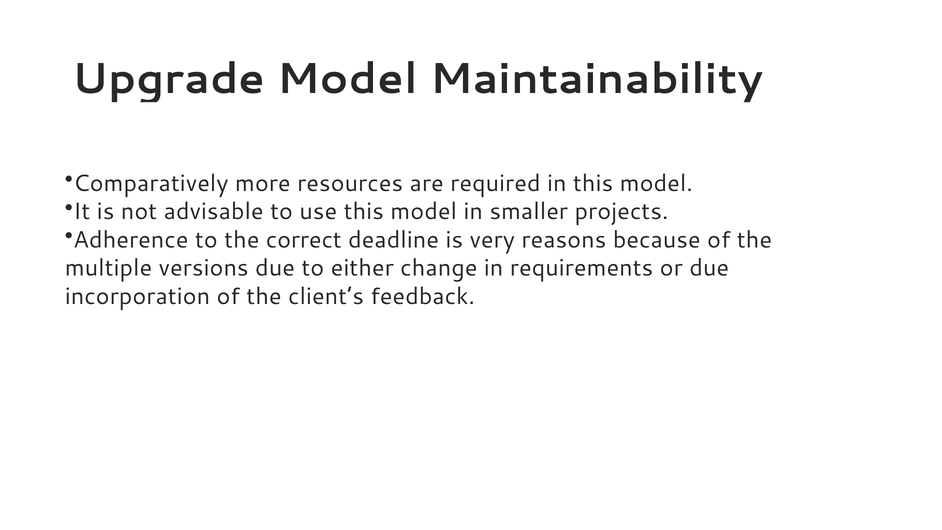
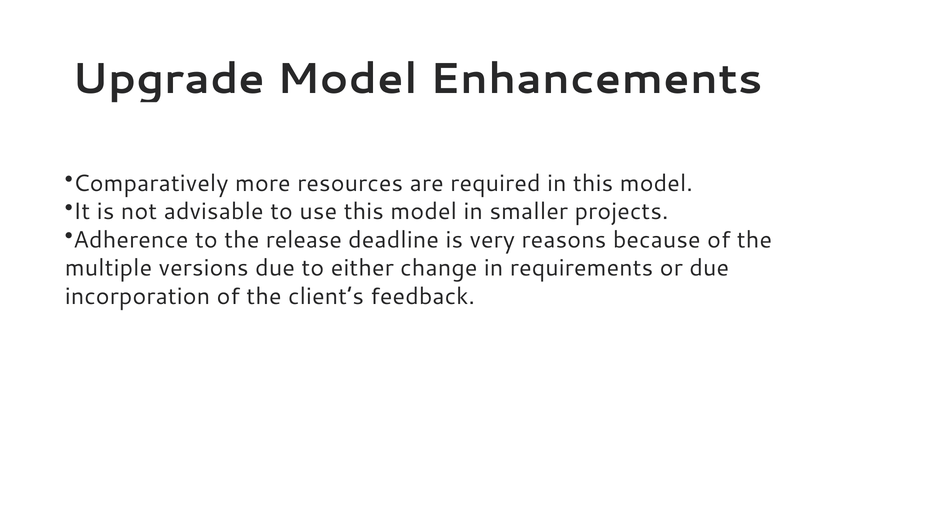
Maintainability: Maintainability -> Enhancements (596, 79)
correct: correct -> release (304, 240)
